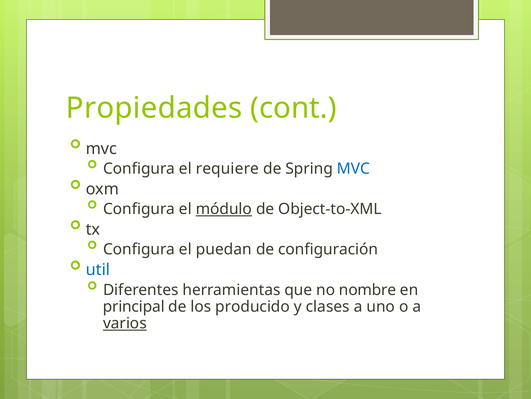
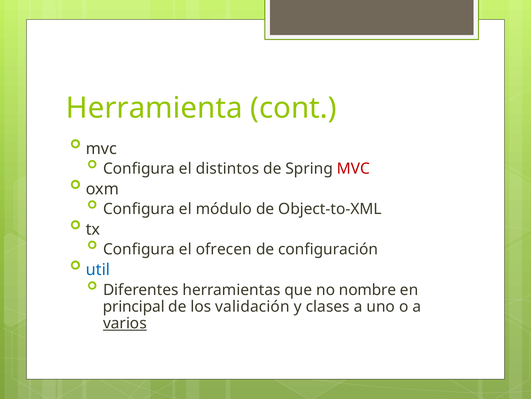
Propiedades: Propiedades -> Herramienta (154, 108)
requiere: requiere -> distintos (227, 168)
MVC colour: blue -> red (353, 168)
módulo underline: present -> none (224, 209)
puedan: puedan -> ofrecen (224, 249)
producido: producido -> validación (252, 306)
